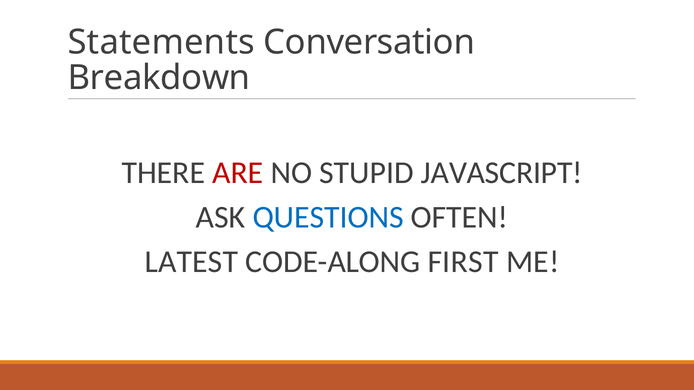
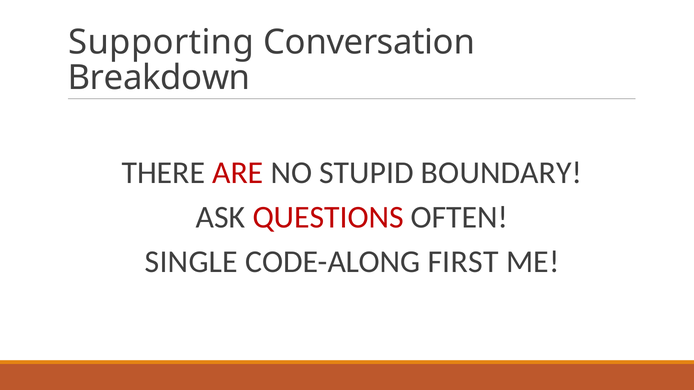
Statements: Statements -> Supporting (161, 42)
JAVASCRIPT: JAVASCRIPT -> BOUNDARY (502, 173)
QUESTIONS colour: blue -> red (328, 218)
LATEST: LATEST -> SINGLE (191, 262)
